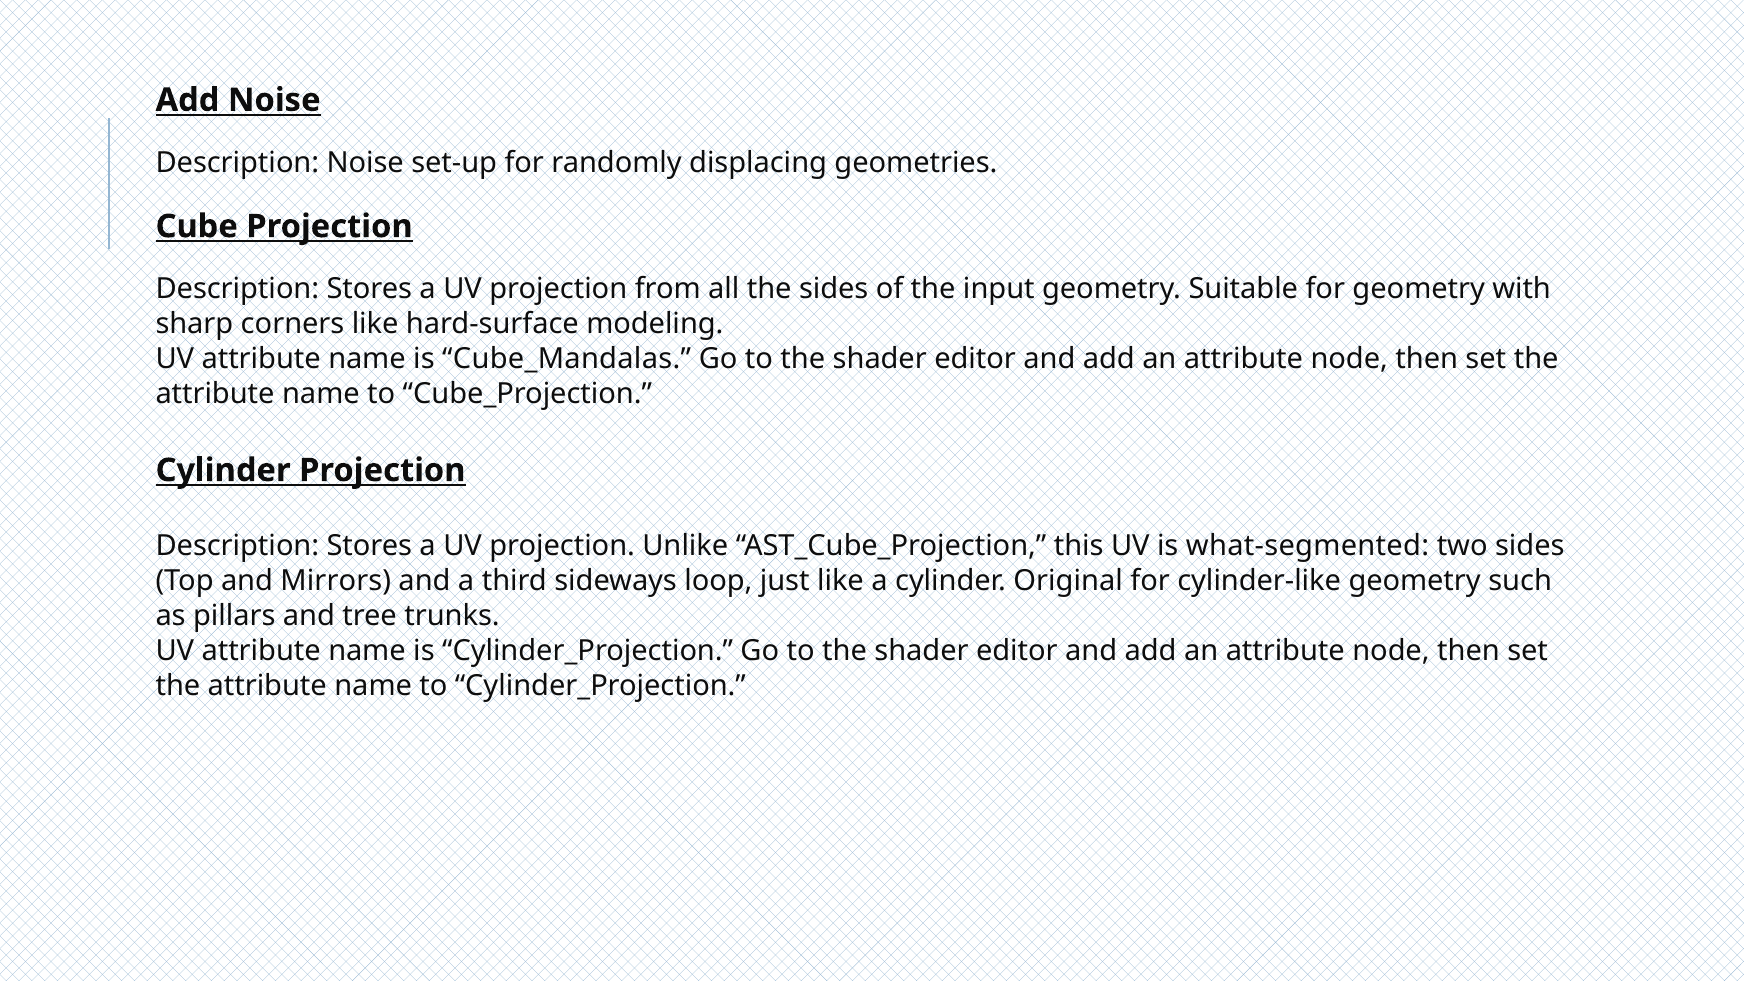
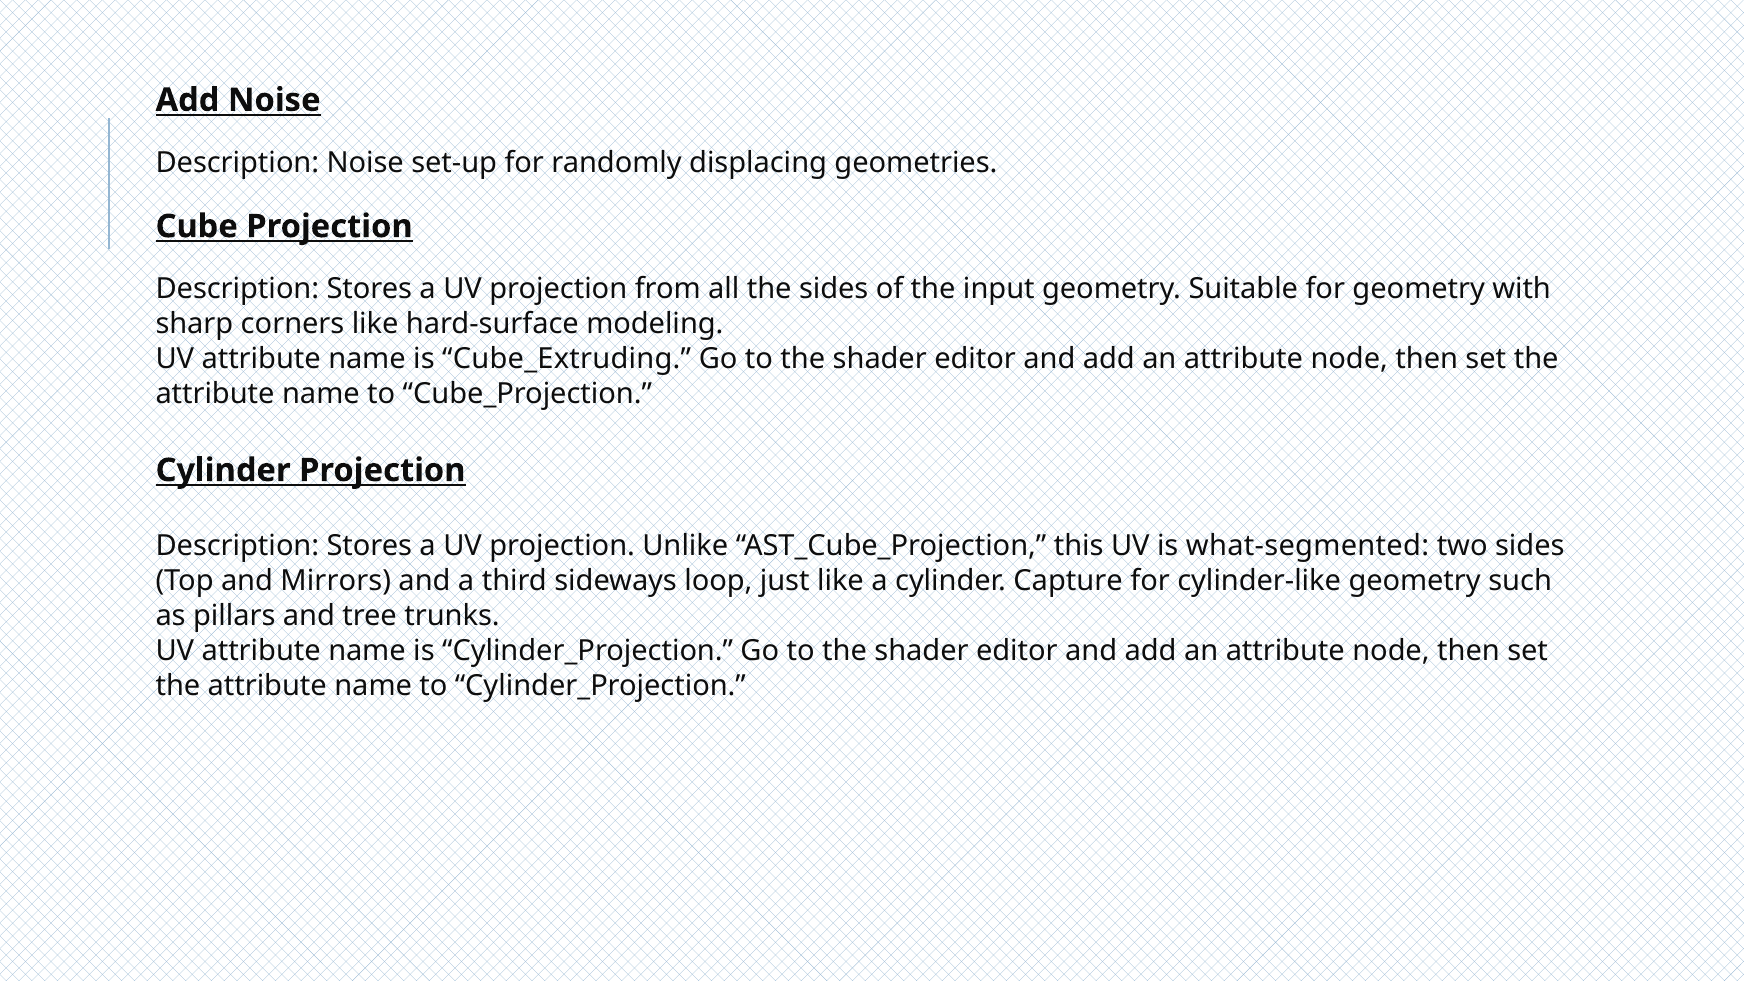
Cube_Mandalas: Cube_Mandalas -> Cube_Extruding (567, 359)
Original: Original -> Capture (1068, 581)
